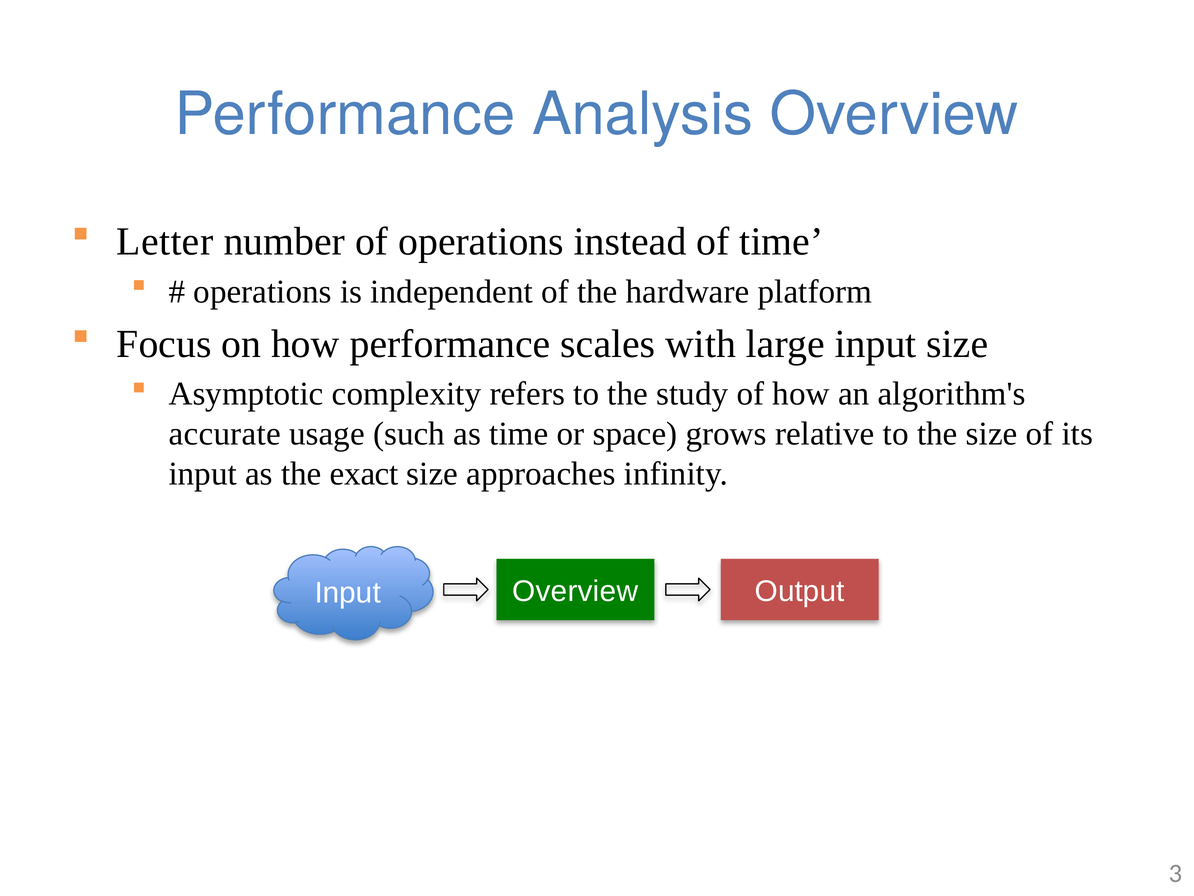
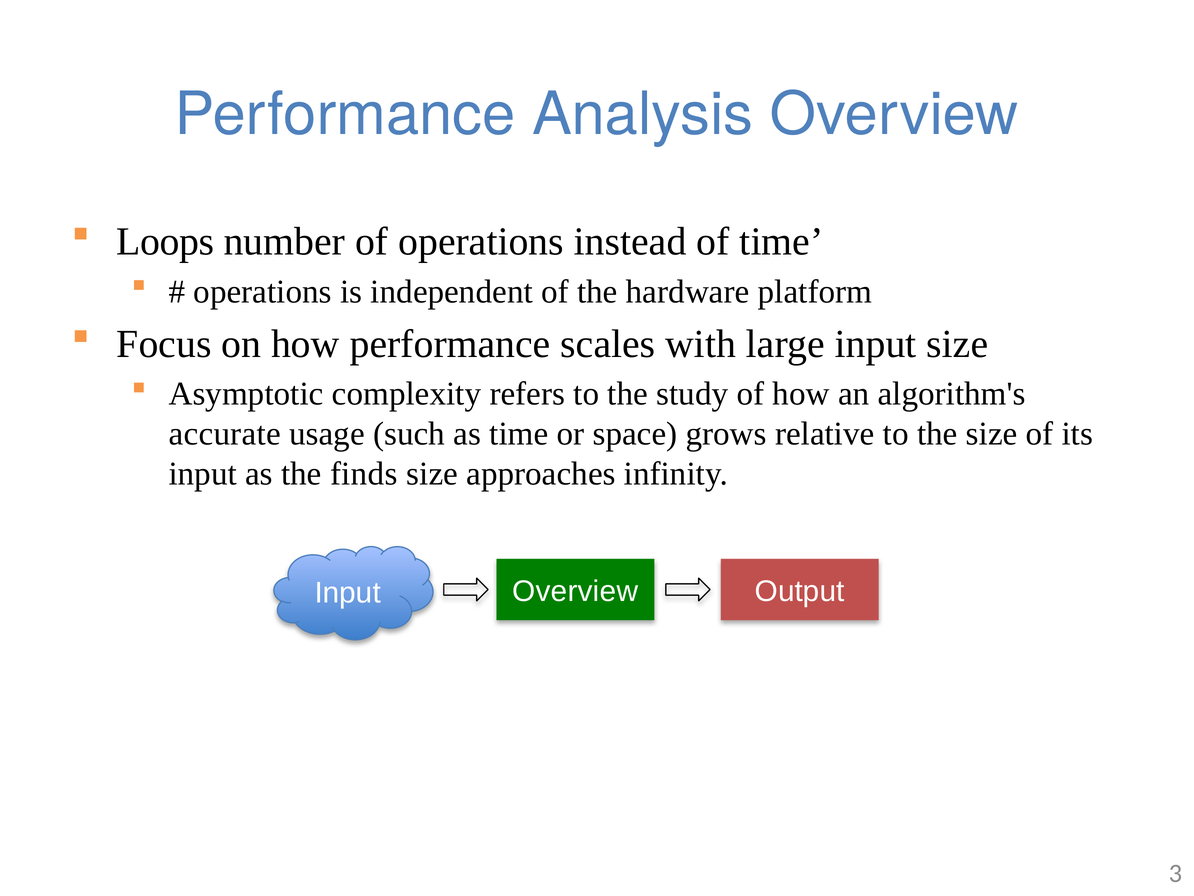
Letter: Letter -> Loops (165, 242)
exact: exact -> finds (364, 473)
